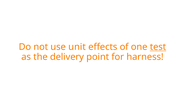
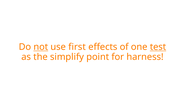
not underline: none -> present (41, 47)
unit: unit -> first (77, 47)
delivery: delivery -> simplify (67, 57)
